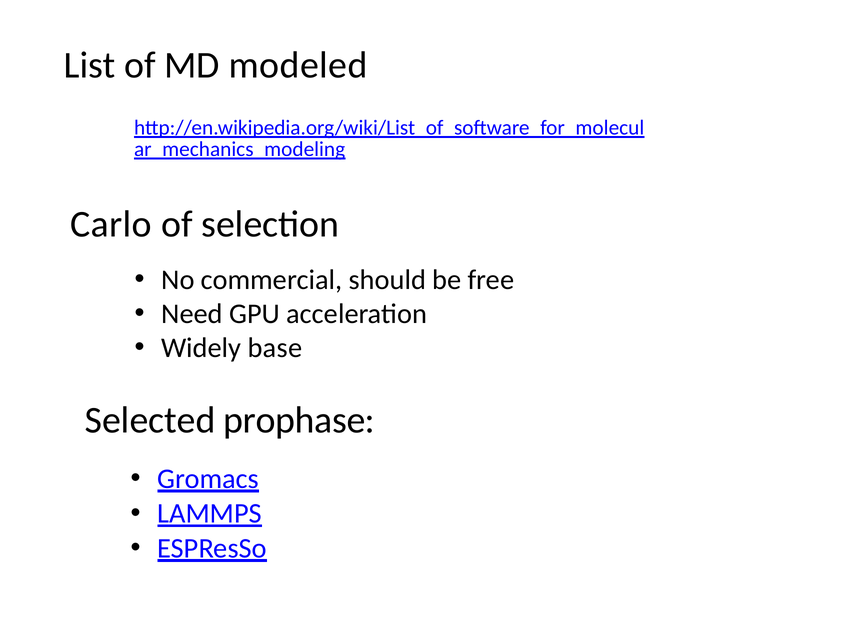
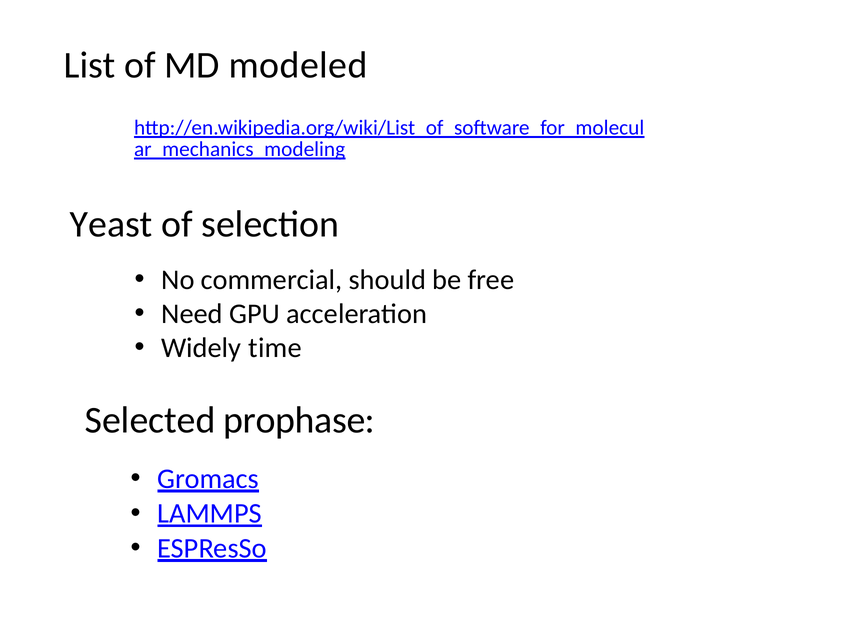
Carlo: Carlo -> Yeast (111, 224)
base: base -> time (275, 348)
